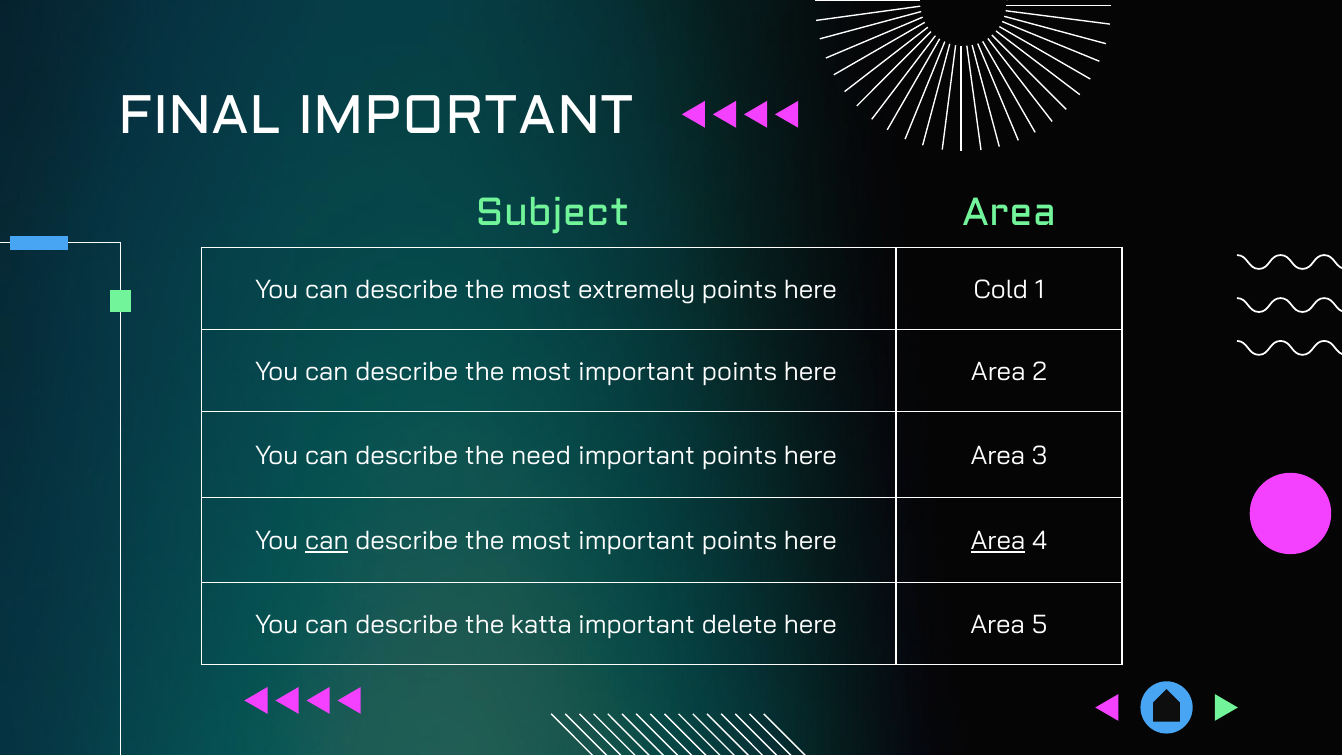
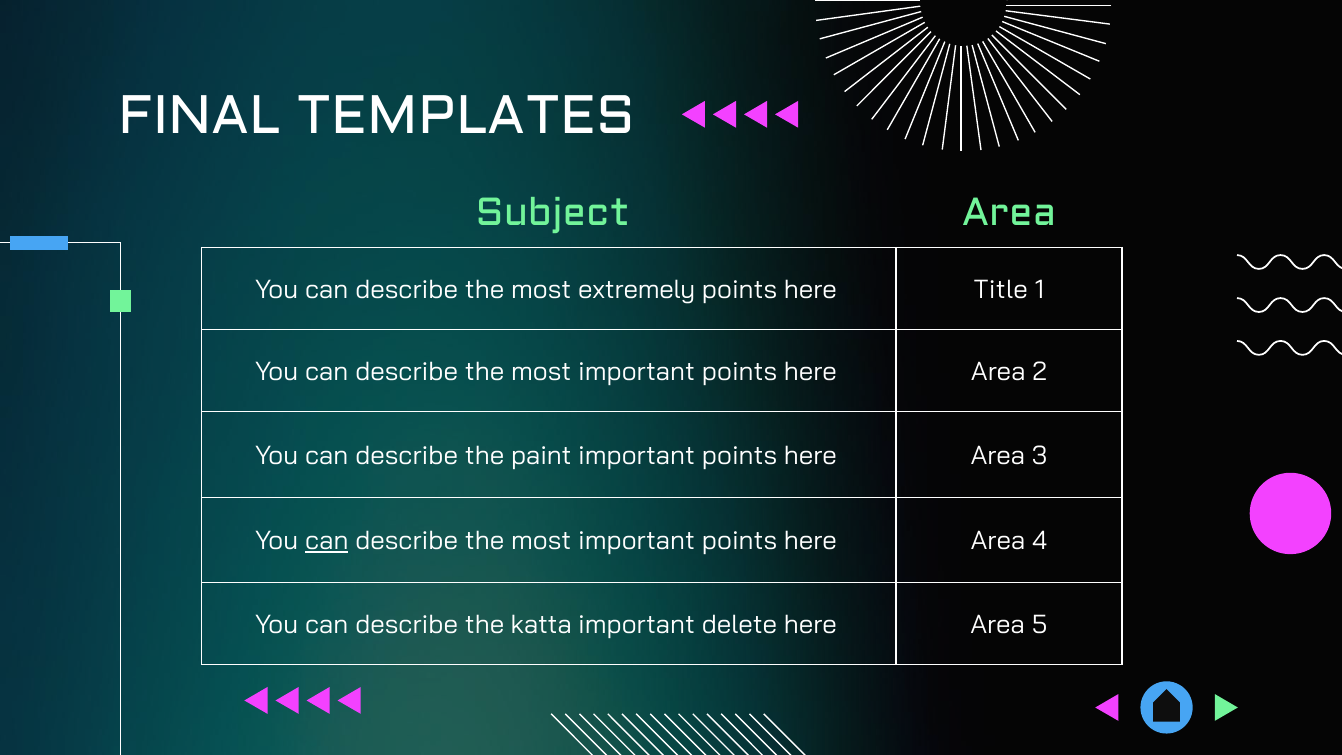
FINAL IMPORTANT: IMPORTANT -> TEMPLATES (466, 115)
Cold: Cold -> Title (1001, 290)
need: need -> paint (541, 456)
Area underline: present -> none (998, 541)
